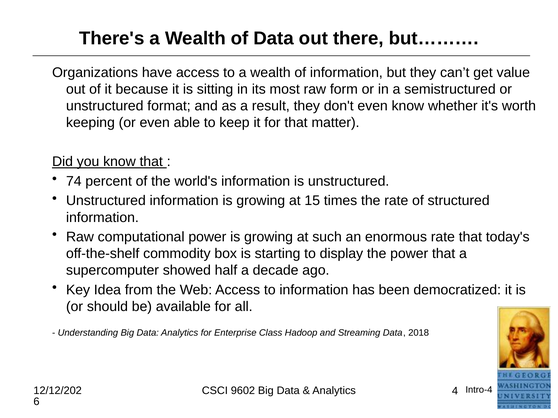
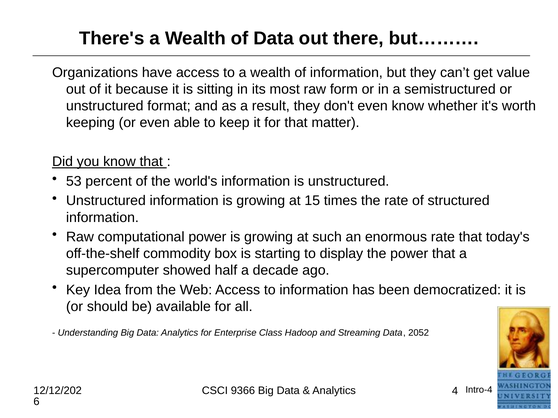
74: 74 -> 53 (74, 181)
2018: 2018 -> 2052 (419, 333)
9602: 9602 -> 9366 (243, 391)
